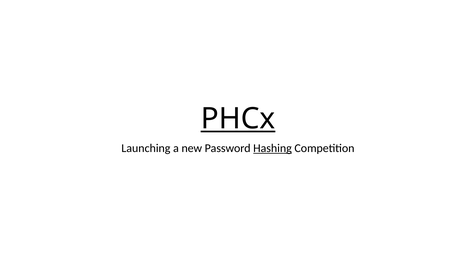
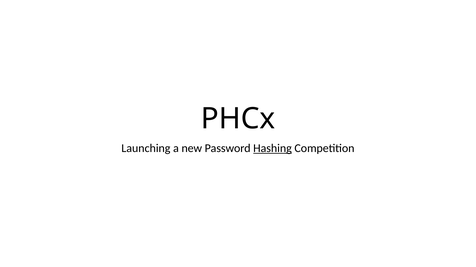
PHCx underline: present -> none (238, 119)
